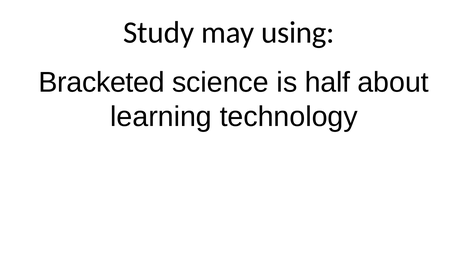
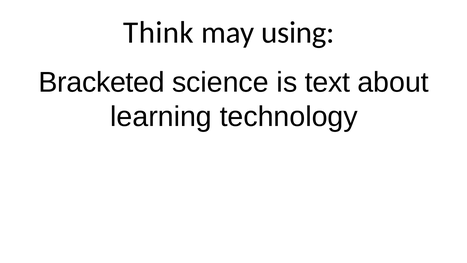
Study: Study -> Think (158, 32)
half: half -> text (327, 82)
